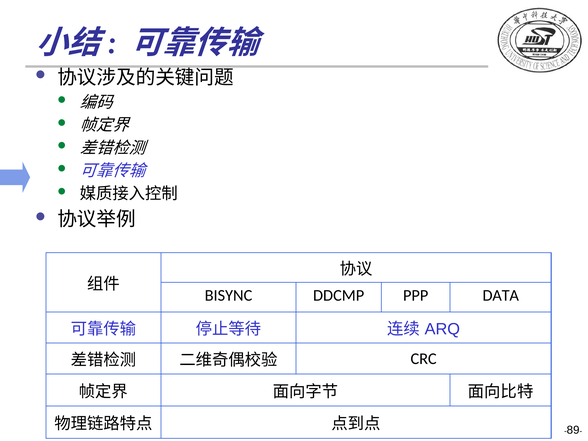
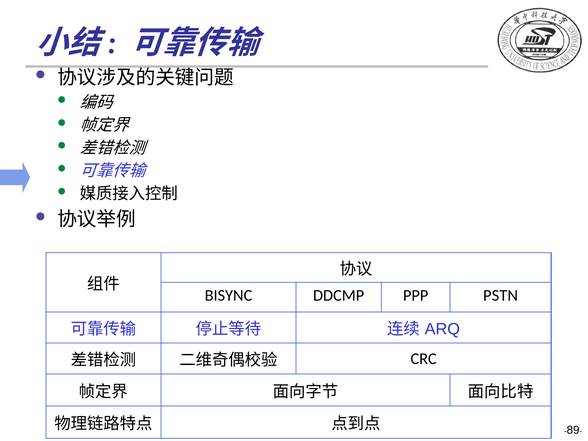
DATA: DATA -> PSTN (501, 295)
